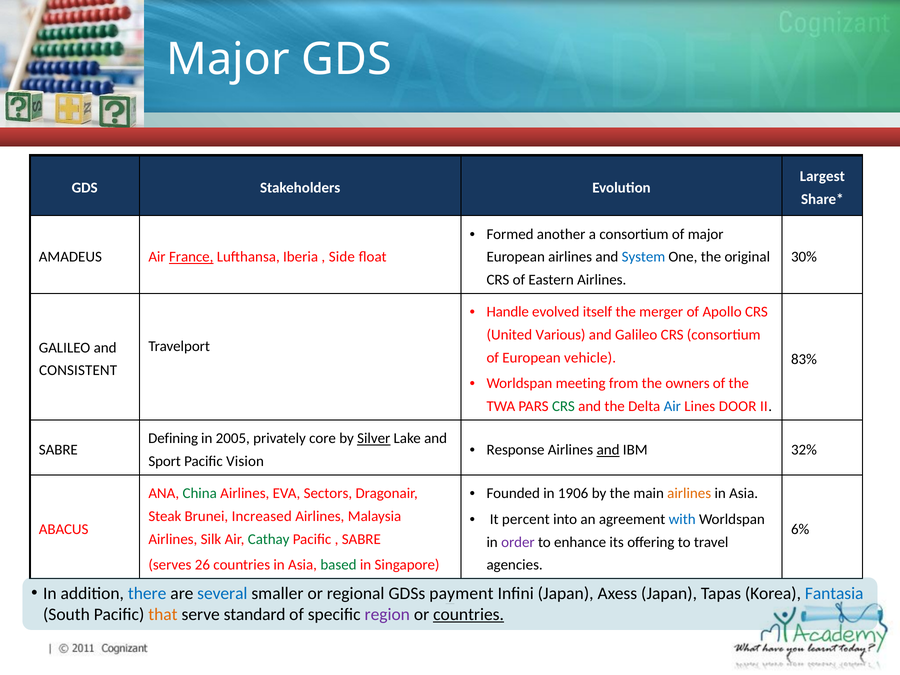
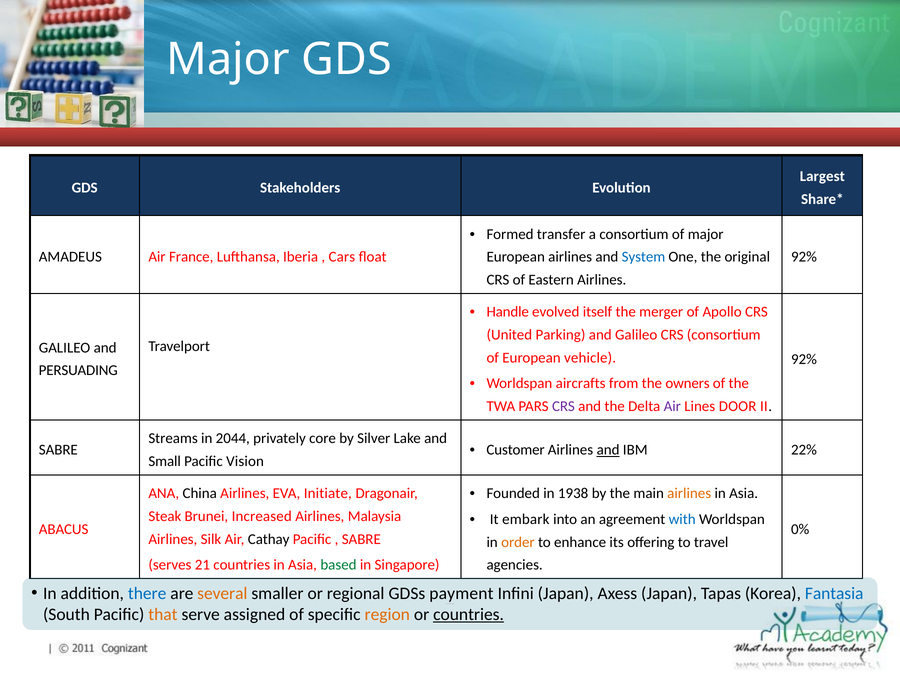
another: another -> transfer (561, 234)
France underline: present -> none (191, 257)
Side: Side -> Cars (342, 257)
30%: 30% -> 92% (804, 257)
Various: Various -> Parking (560, 335)
83%: 83% -> 92% (804, 359)
CONSISTENT: CONSISTENT -> PERSUADING (78, 371)
meeting: meeting -> aircrafts (581, 383)
CRS colour: green -> purple (563, 406)
Air colour: blue -> purple (672, 406)
Defining: Defining -> Streams (173, 438)
2005: 2005 -> 2044 (233, 438)
Silver underline: present -> none (374, 438)
Response: Response -> Customer (516, 450)
32%: 32% -> 22% (804, 450)
Sport: Sport -> Small (165, 461)
1906: 1906 -> 1938 (573, 493)
China colour: green -> black (200, 493)
Sectors: Sectors -> Initiate (328, 493)
percent: percent -> embark (526, 519)
6%: 6% -> 0% (800, 529)
Cathay colour: green -> black (269, 539)
order colour: purple -> orange (518, 542)
26: 26 -> 21 (202, 565)
several colour: blue -> orange (222, 594)
standard: standard -> assigned (254, 615)
region colour: purple -> orange (387, 615)
